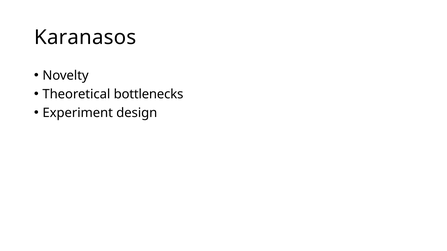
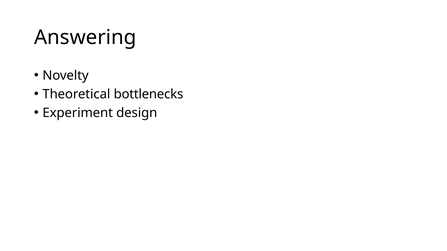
Karanasos: Karanasos -> Answering (85, 38)
